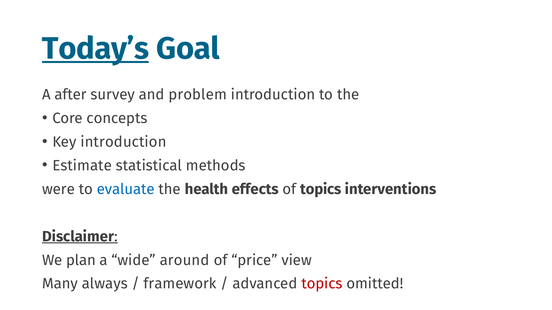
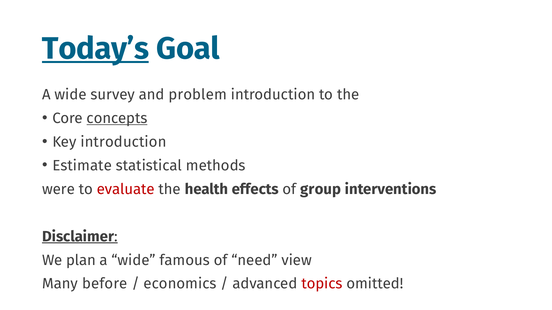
after: after -> wide (71, 95)
concepts underline: none -> present (117, 118)
evaluate colour: blue -> red (126, 189)
of topics: topics -> group (321, 189)
around: around -> famous (185, 261)
price: price -> need (254, 261)
always: always -> before (105, 284)
framework: framework -> economics (180, 284)
